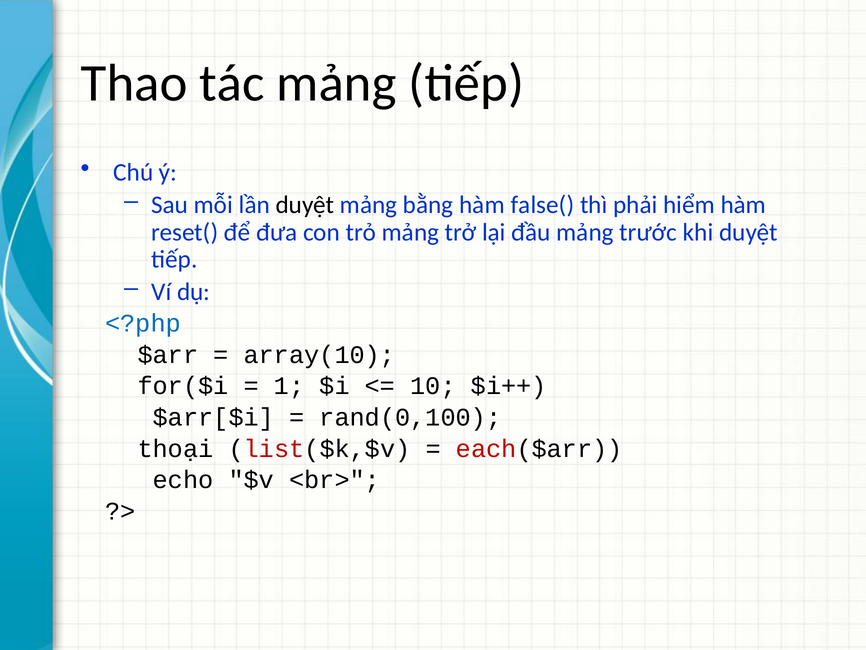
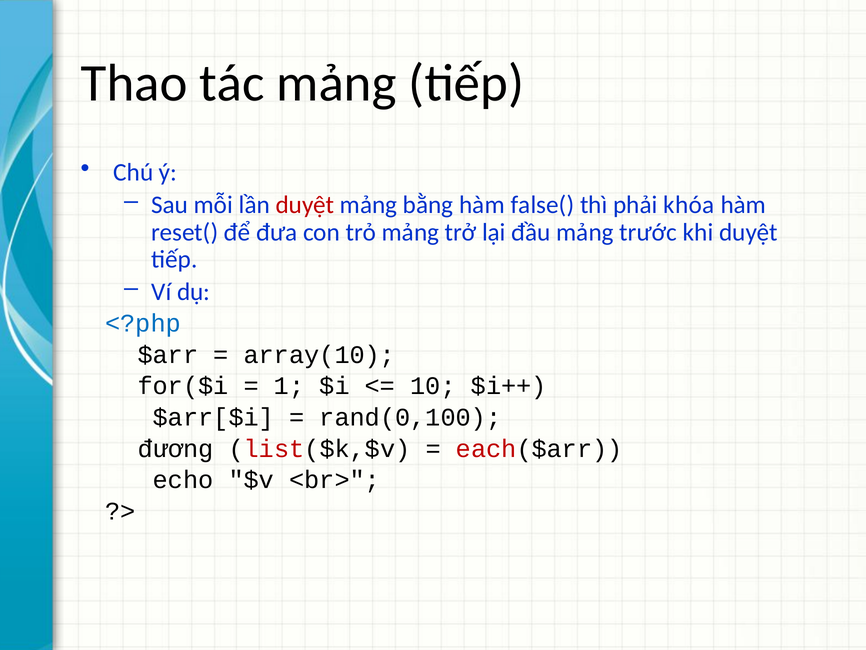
duyệt colour: black -> red (305, 205)
hiểm: hiểm -> khóa (689, 205)
thoại: thoại -> đương (176, 448)
